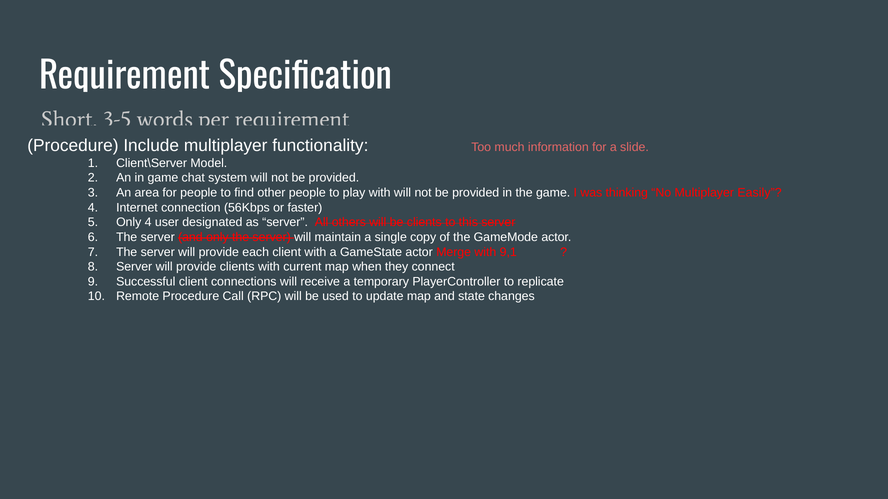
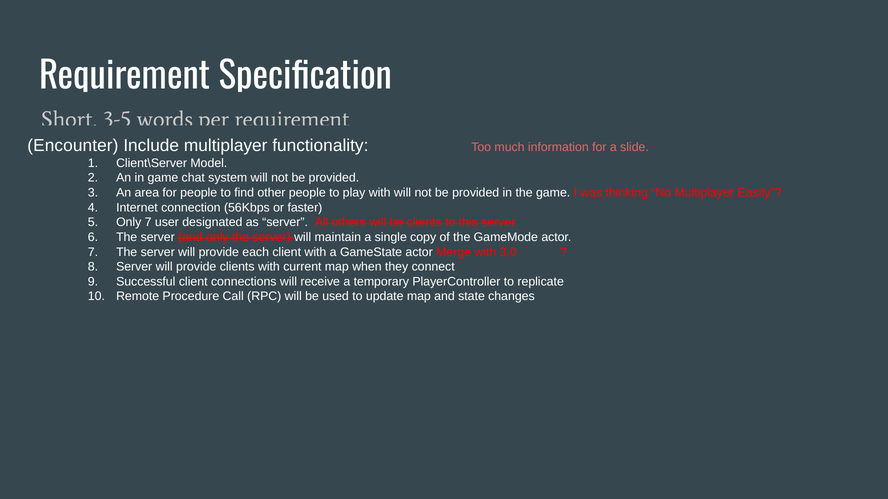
Procedure: Procedure -> Encounter (73, 146)
Only 4: 4 -> 7 (148, 223)
9,1: 9,1 -> 3,0 (508, 252)
